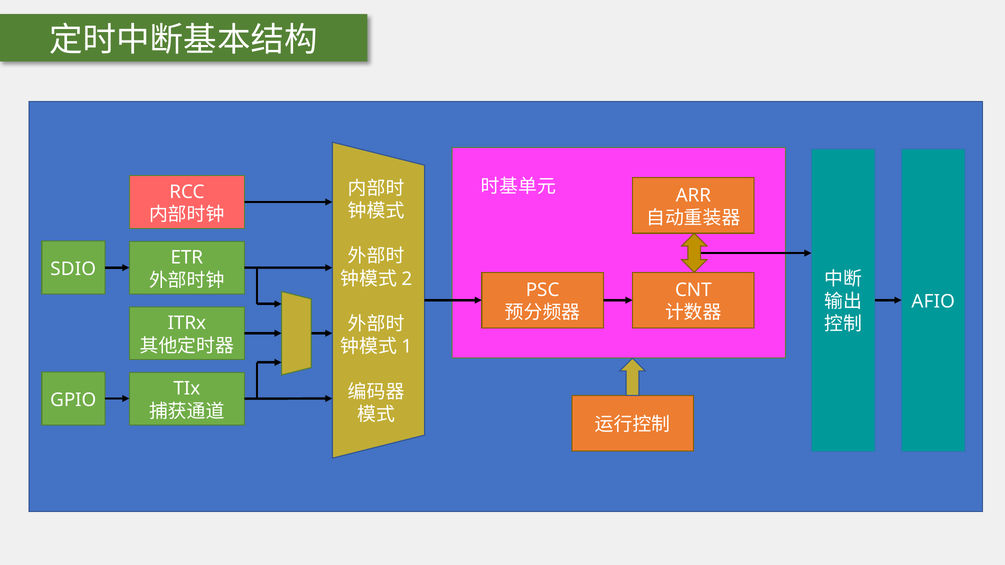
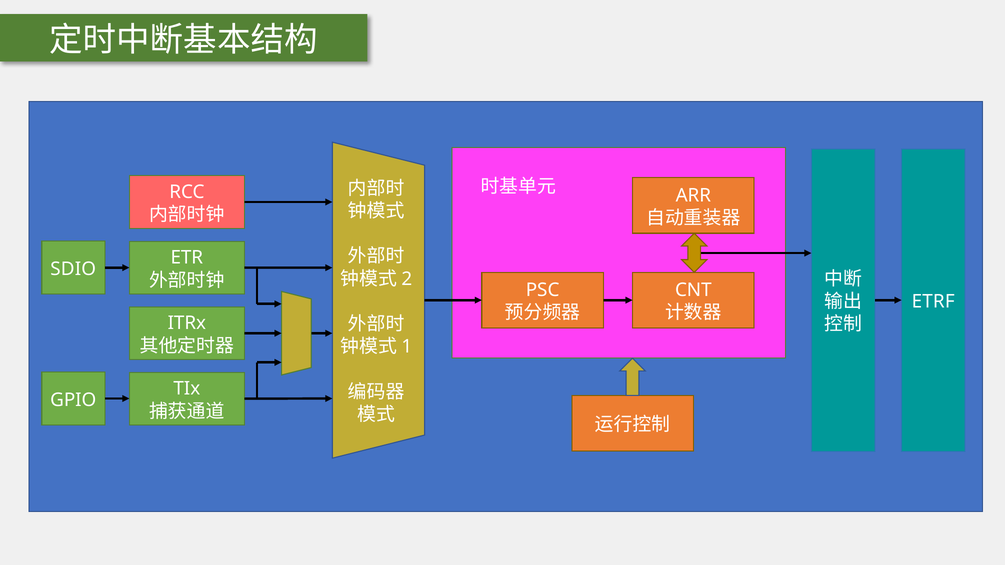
AFIO: AFIO -> ETRF (933, 302)
